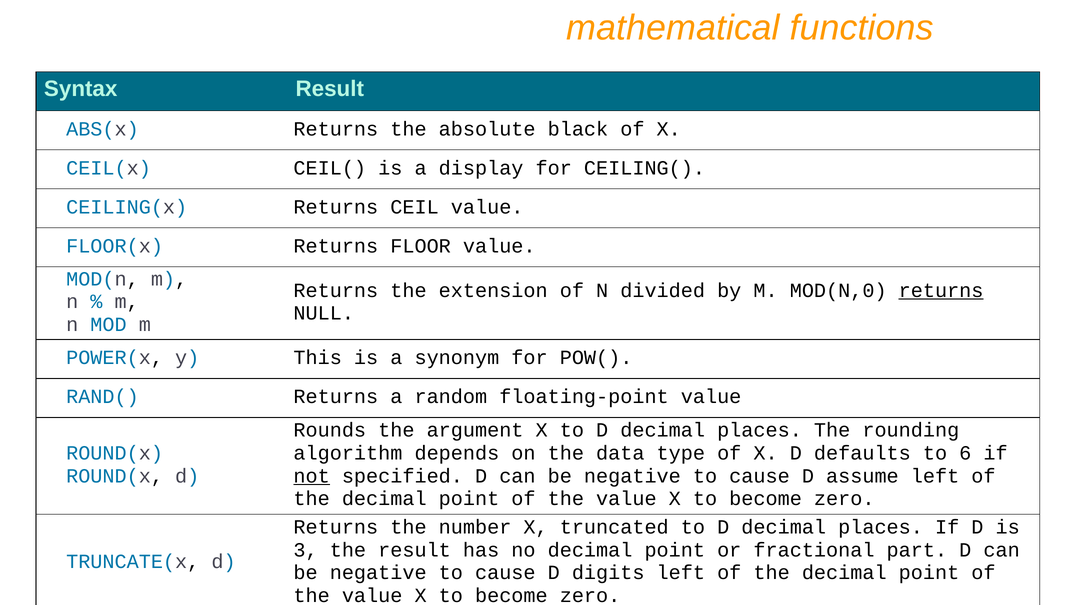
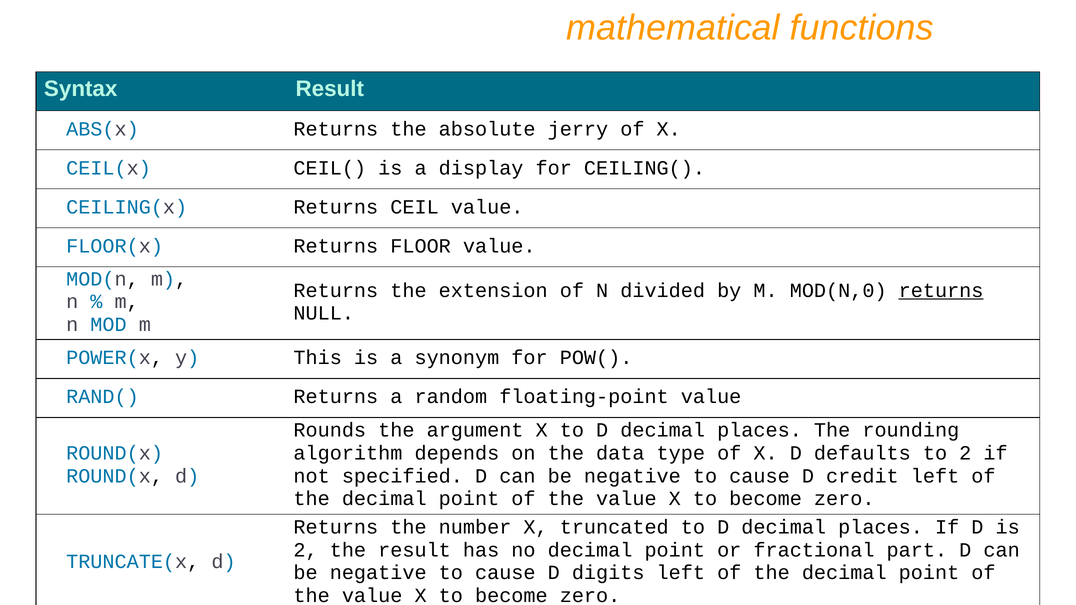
black: black -> jerry (578, 129)
to 6: 6 -> 2 (965, 453)
not underline: present -> none (312, 476)
assume: assume -> credit (862, 476)
3: 3 -> 2 (306, 550)
